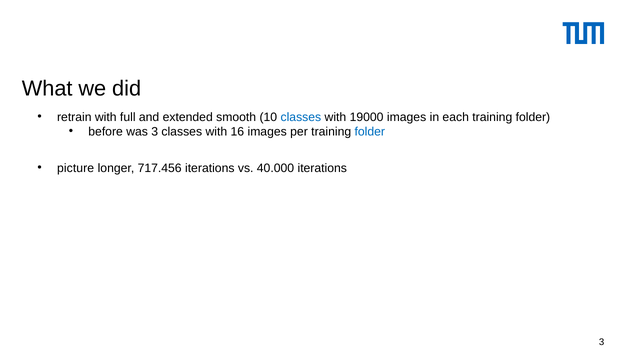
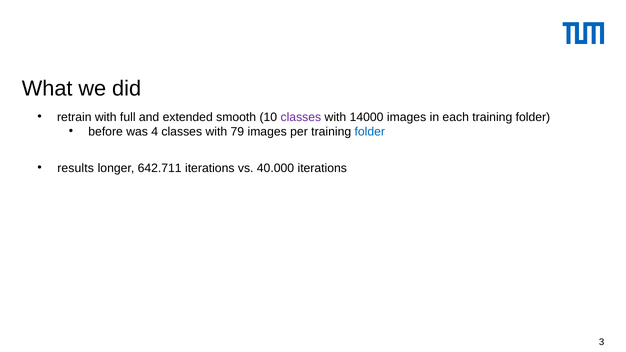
classes colour: blue -> purple (301, 117)
19000: 19000 -> 14000 (367, 117)
was 3: 3 -> 4 (155, 132)
16: 16 -> 79 (237, 132)
picture: picture -> results (76, 168)
717.456: 717.456 -> 642.711 (160, 168)
